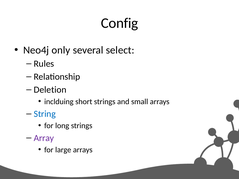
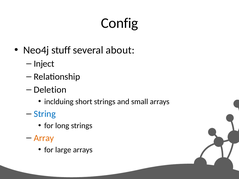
only: only -> stuff (61, 50)
select: select -> about (120, 50)
Rules: Rules -> Inject (44, 64)
Array colour: purple -> orange (44, 138)
